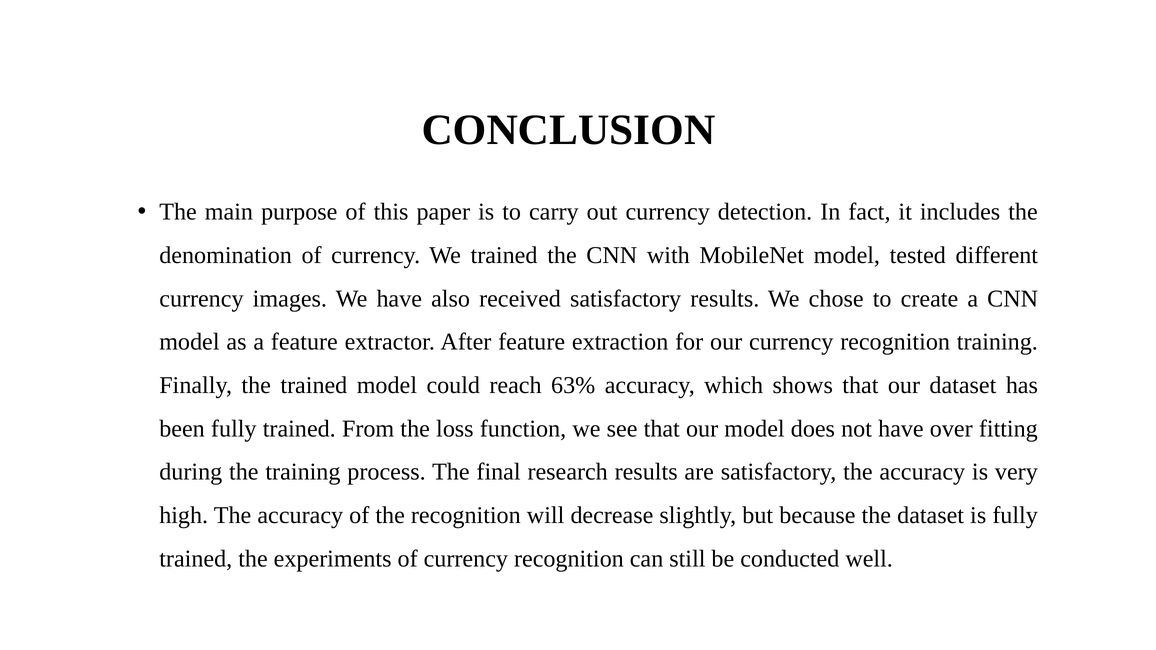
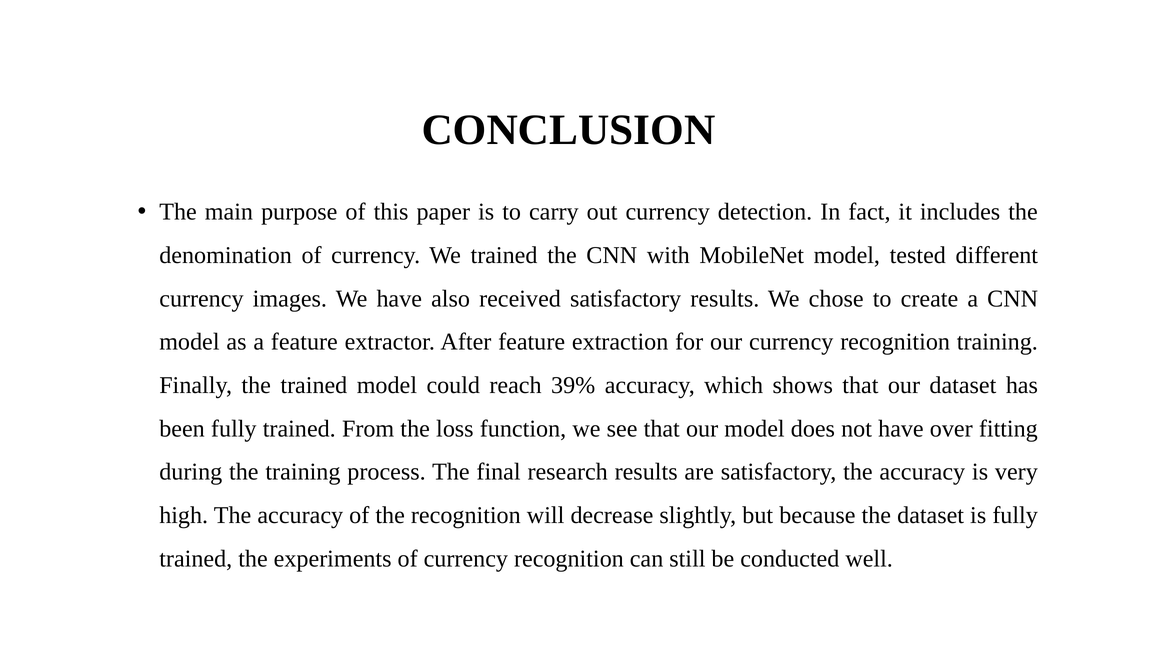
63%: 63% -> 39% (573, 385)
